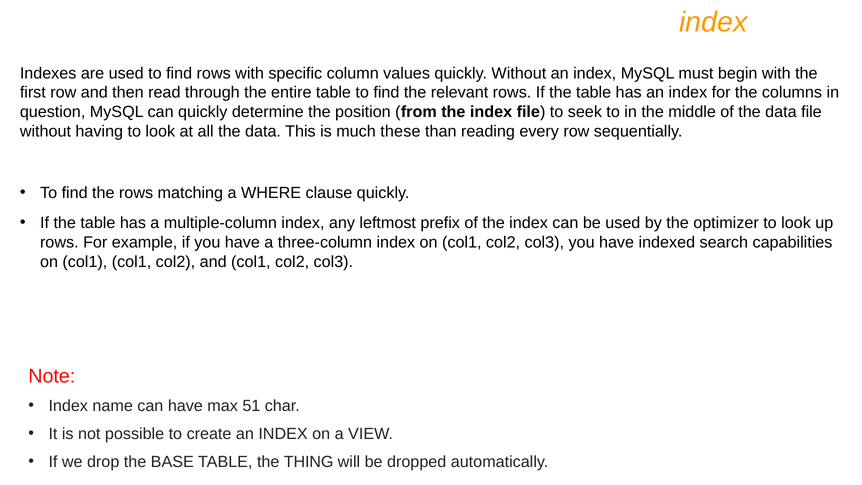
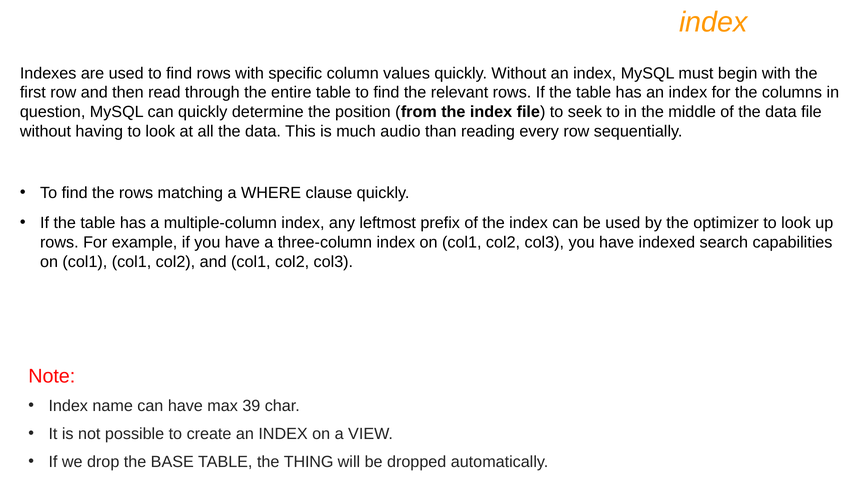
these: these -> audio (400, 131)
51: 51 -> 39 (251, 406)
